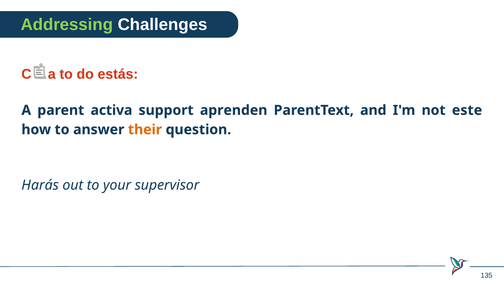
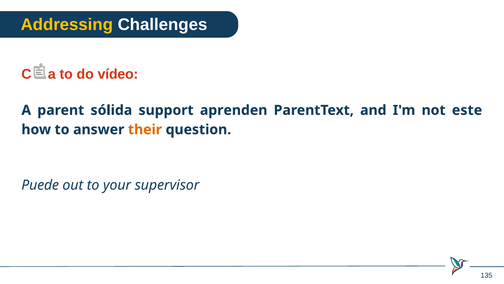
Addressing colour: light green -> yellow (67, 25)
estás: estás -> vídeo (118, 74)
activa: activa -> sólida (111, 110)
Harás: Harás -> Puede (40, 185)
